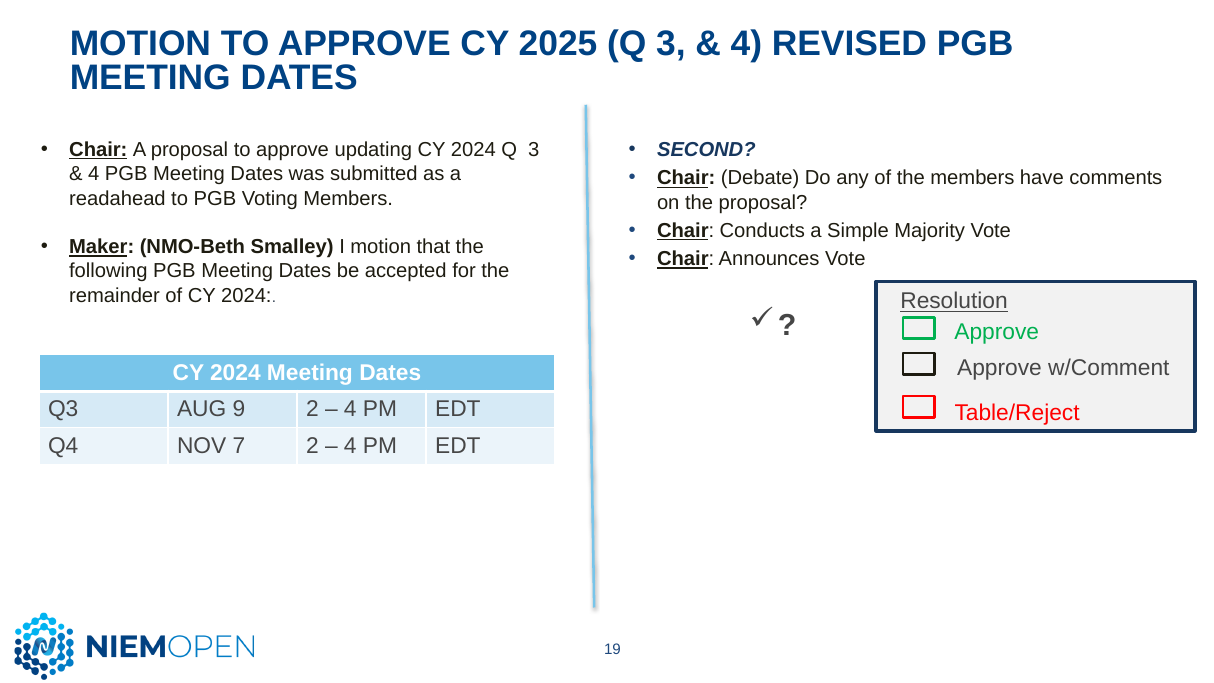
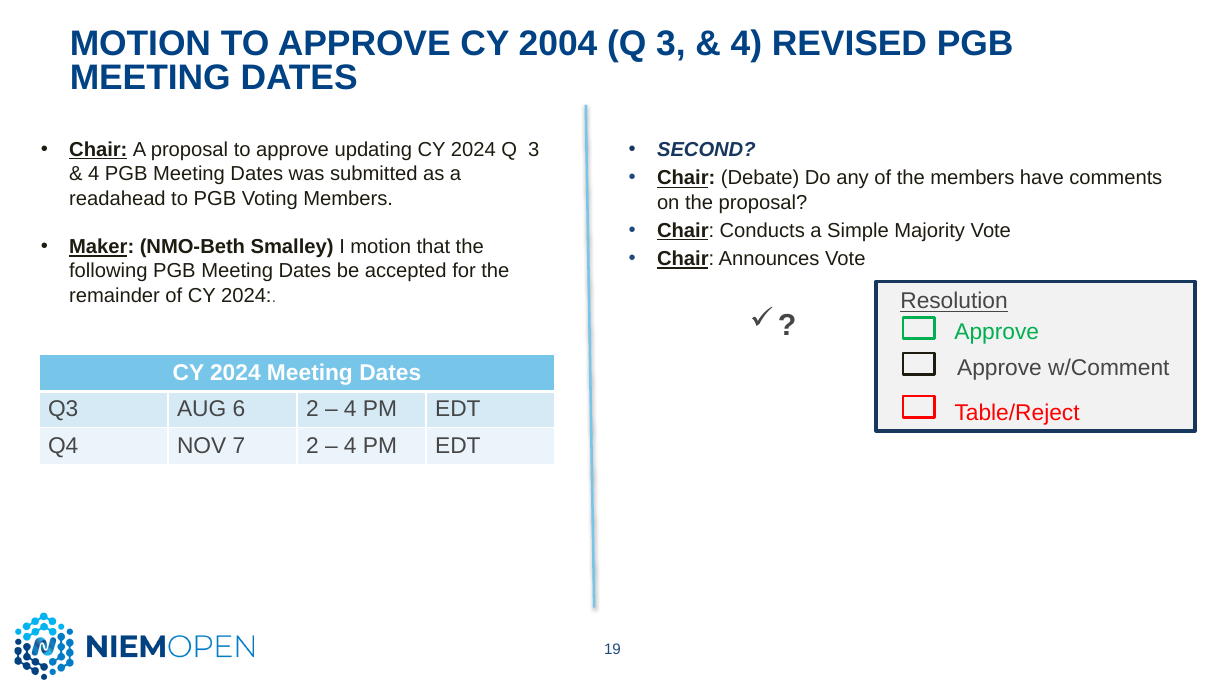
2025: 2025 -> 2004 (558, 44)
9: 9 -> 6 (239, 409)
